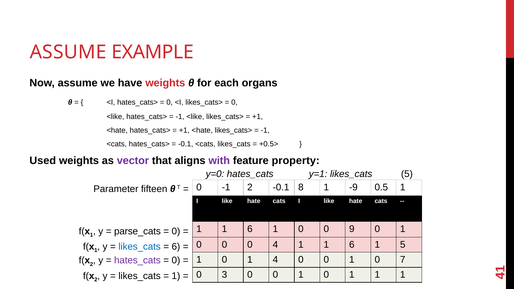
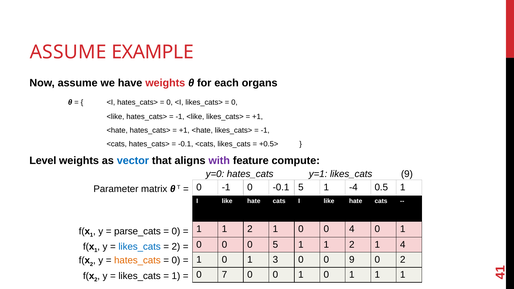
Used: Used -> Level (43, 161)
vector colour: purple -> blue (133, 161)
property: property -> compute (296, 161)
likes_cats 5: 5 -> 9 (407, 174)
-1 2: 2 -> 0 (250, 187)
-0.1 8: 8 -> 5 (301, 187)
-9: -9 -> -4 (353, 187)
fifteen: fifteen -> matrix (154, 189)
6: 6 -> 2 (250, 229)
0 9: 9 -> 4 (352, 229)
0 4: 4 -> 5 (275, 245)
6: 6 -> 2 (352, 245)
1 5: 5 -> 4 (403, 245)
6: 6 -> 2 (176, 247)
1 4: 4 -> 3 (275, 260)
1: 1 -> 9 (352, 260)
0 7: 7 -> 2 (403, 260)
hates_cats colour: purple -> orange (137, 261)
3: 3 -> 7 (224, 275)
